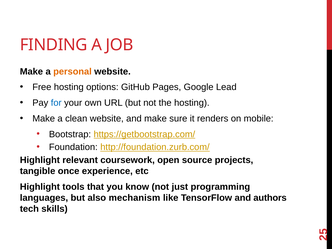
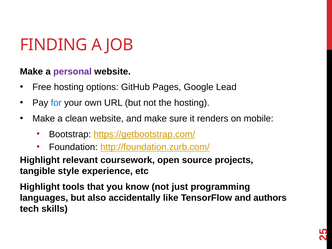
personal colour: orange -> purple (72, 71)
once: once -> style (69, 171)
mechanism: mechanism -> accidentally (135, 198)
